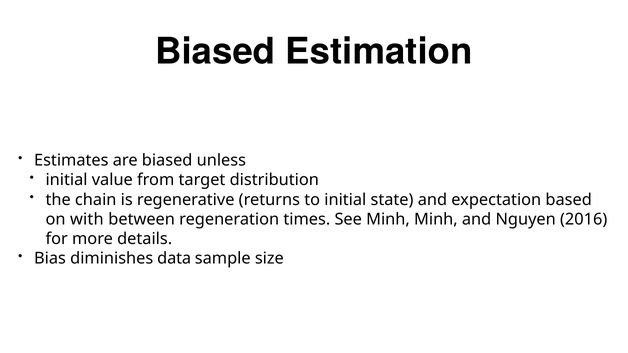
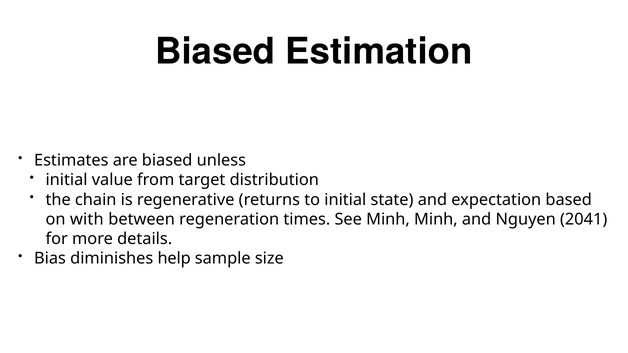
2016: 2016 -> 2041 (584, 219)
data: data -> help (174, 259)
